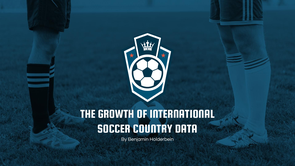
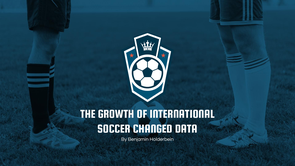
COUNTRY: COUNTRY -> CHANGED (153, 129)
